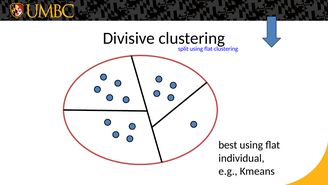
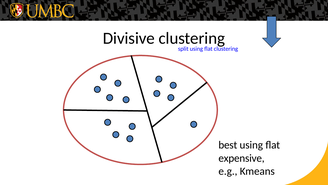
individual: individual -> expensive (242, 158)
